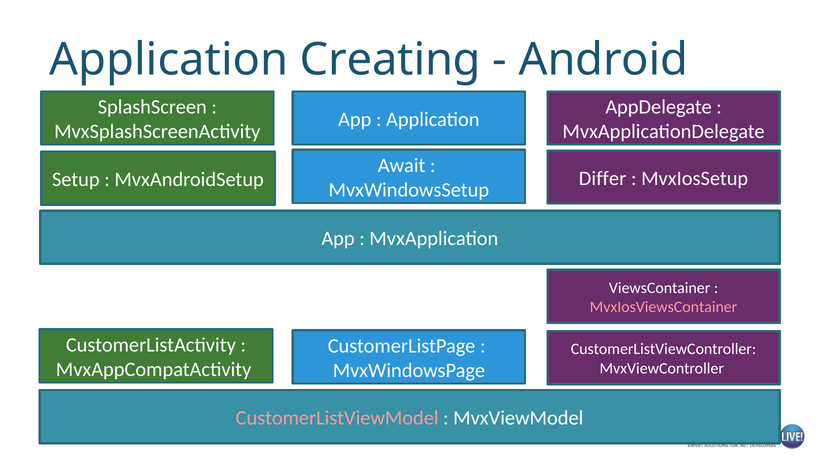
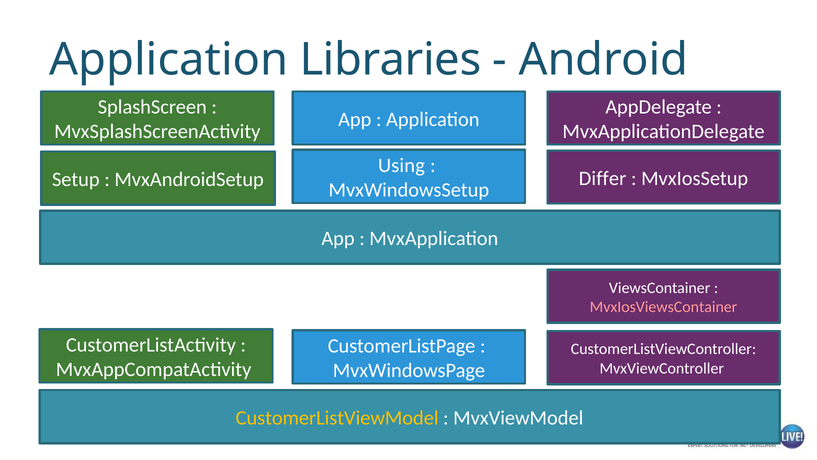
Creating: Creating -> Libraries (390, 60)
Await: Await -> Using (401, 165)
CustomerListViewModel colour: pink -> yellow (337, 418)
